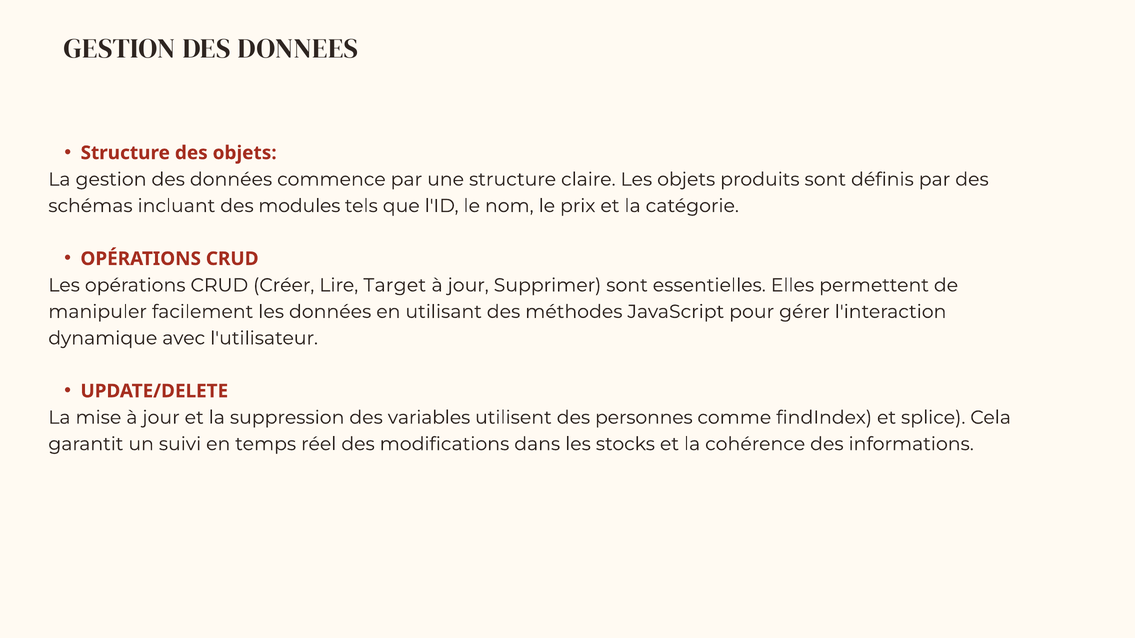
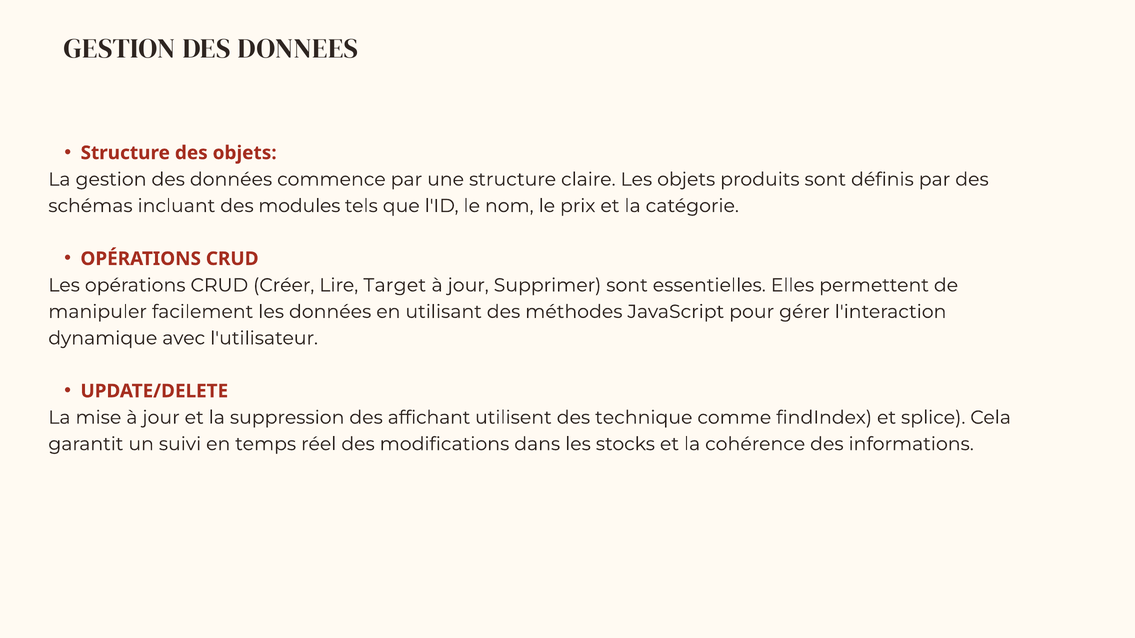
variables: variables -> affichant (429, 418)
personnes: personnes -> technique (644, 418)
